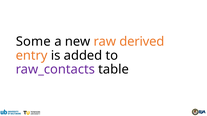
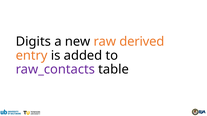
Some: Some -> Digits (33, 42)
